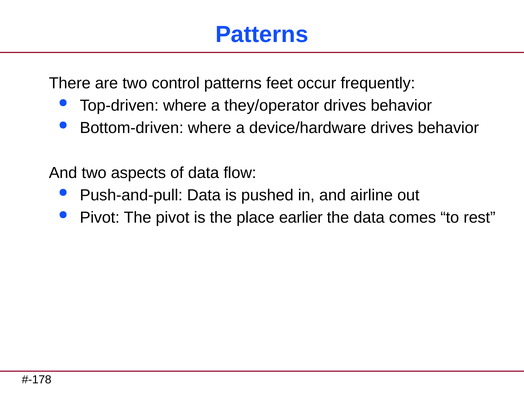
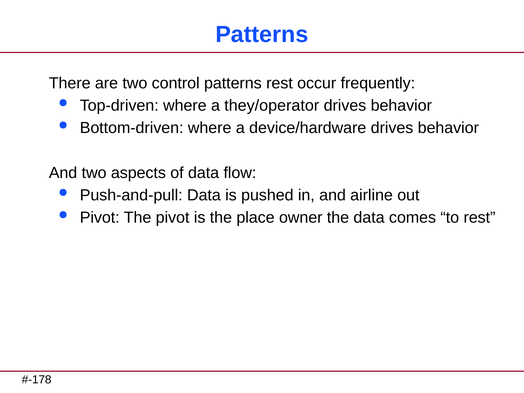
patterns feet: feet -> rest (279, 83)
earlier: earlier -> owner (301, 218)
